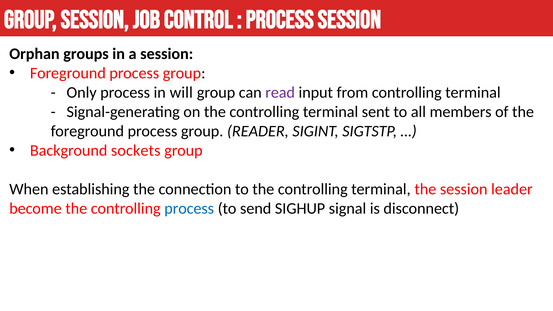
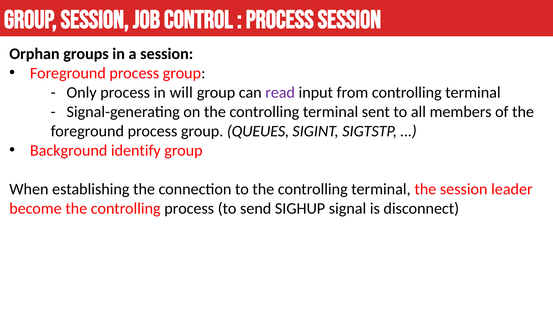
READER: READER -> QUEUES (258, 131)
sockets: sockets -> identify (136, 151)
process colour: blue -> black (189, 209)
